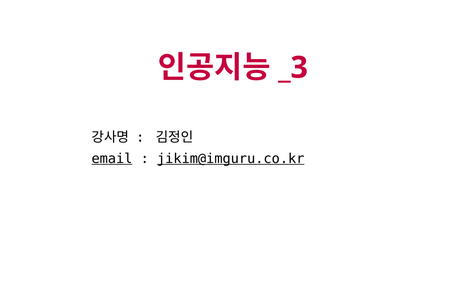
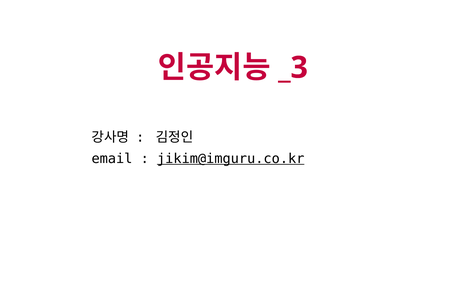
email underline: present -> none (112, 159)
